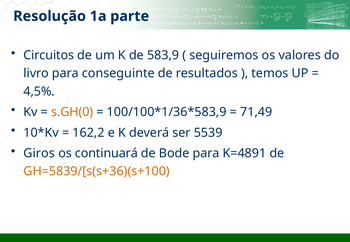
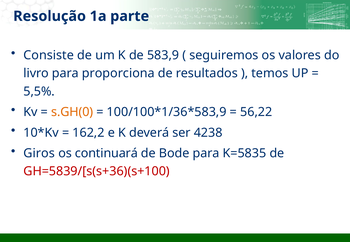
Circuitos: Circuitos -> Consiste (49, 55)
conseguinte: conseguinte -> proporciona (118, 73)
4,5%: 4,5% -> 5,5% (39, 92)
71,49: 71,49 -> 56,22 (256, 112)
5539: 5539 -> 4238 (208, 133)
K=4891: K=4891 -> K=5835 (244, 153)
GH=5839/[s(s+36)(s+100 colour: orange -> red (97, 171)
